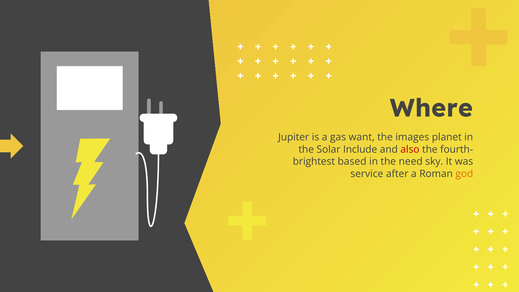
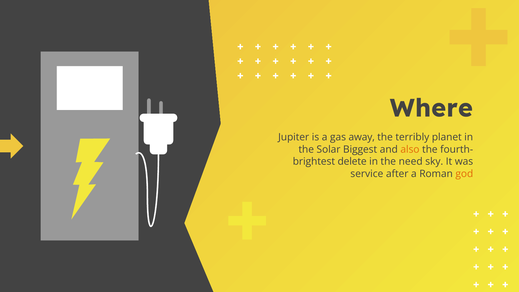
want: want -> away (362, 137)
images: images -> terribly (412, 137)
Include: Include -> Biggest (360, 149)
also colour: red -> orange (410, 149)
based: based -> delete (352, 162)
